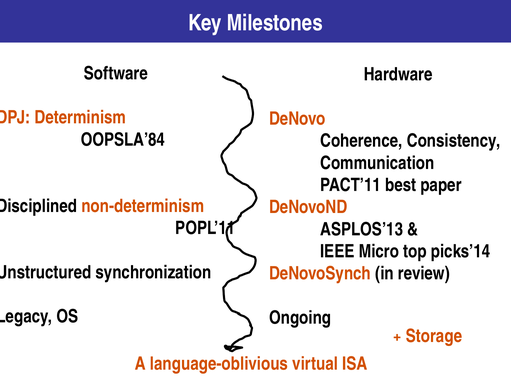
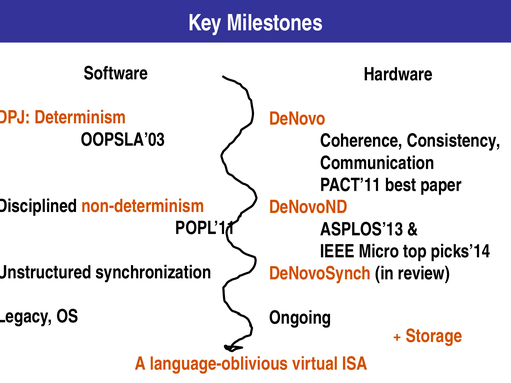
OOPSLA’84: OOPSLA’84 -> OOPSLA’03 (123, 140)
